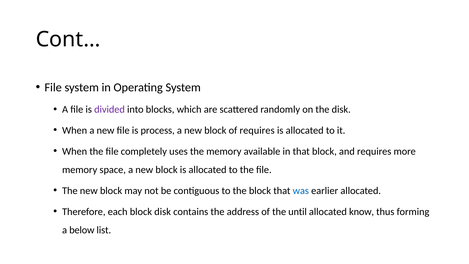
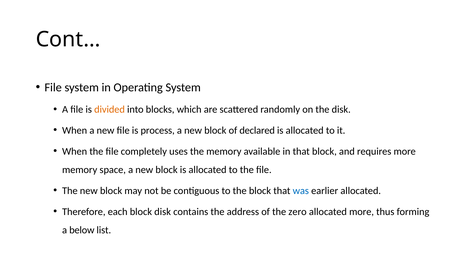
divided colour: purple -> orange (110, 109)
of requires: requires -> declared (257, 130)
until: until -> zero (298, 211)
allocated know: know -> more (362, 211)
